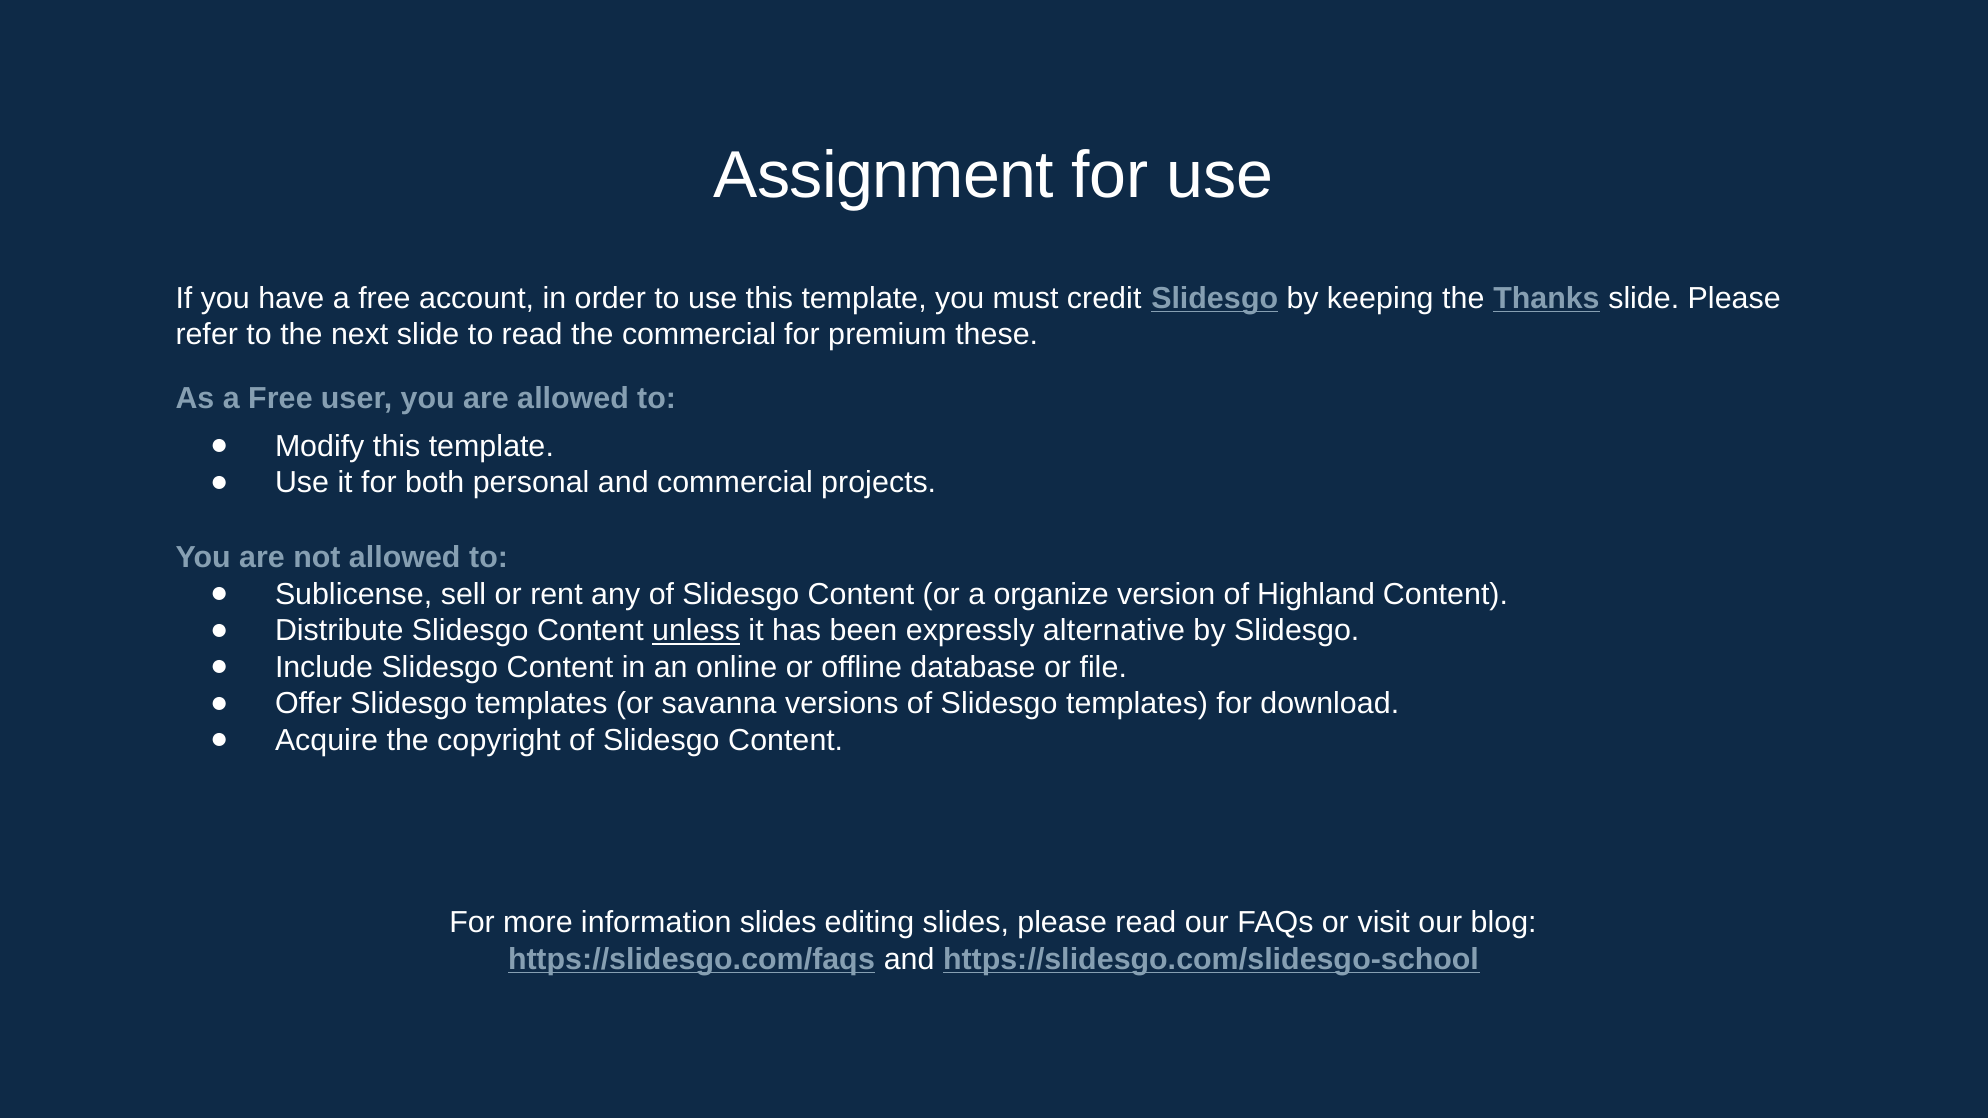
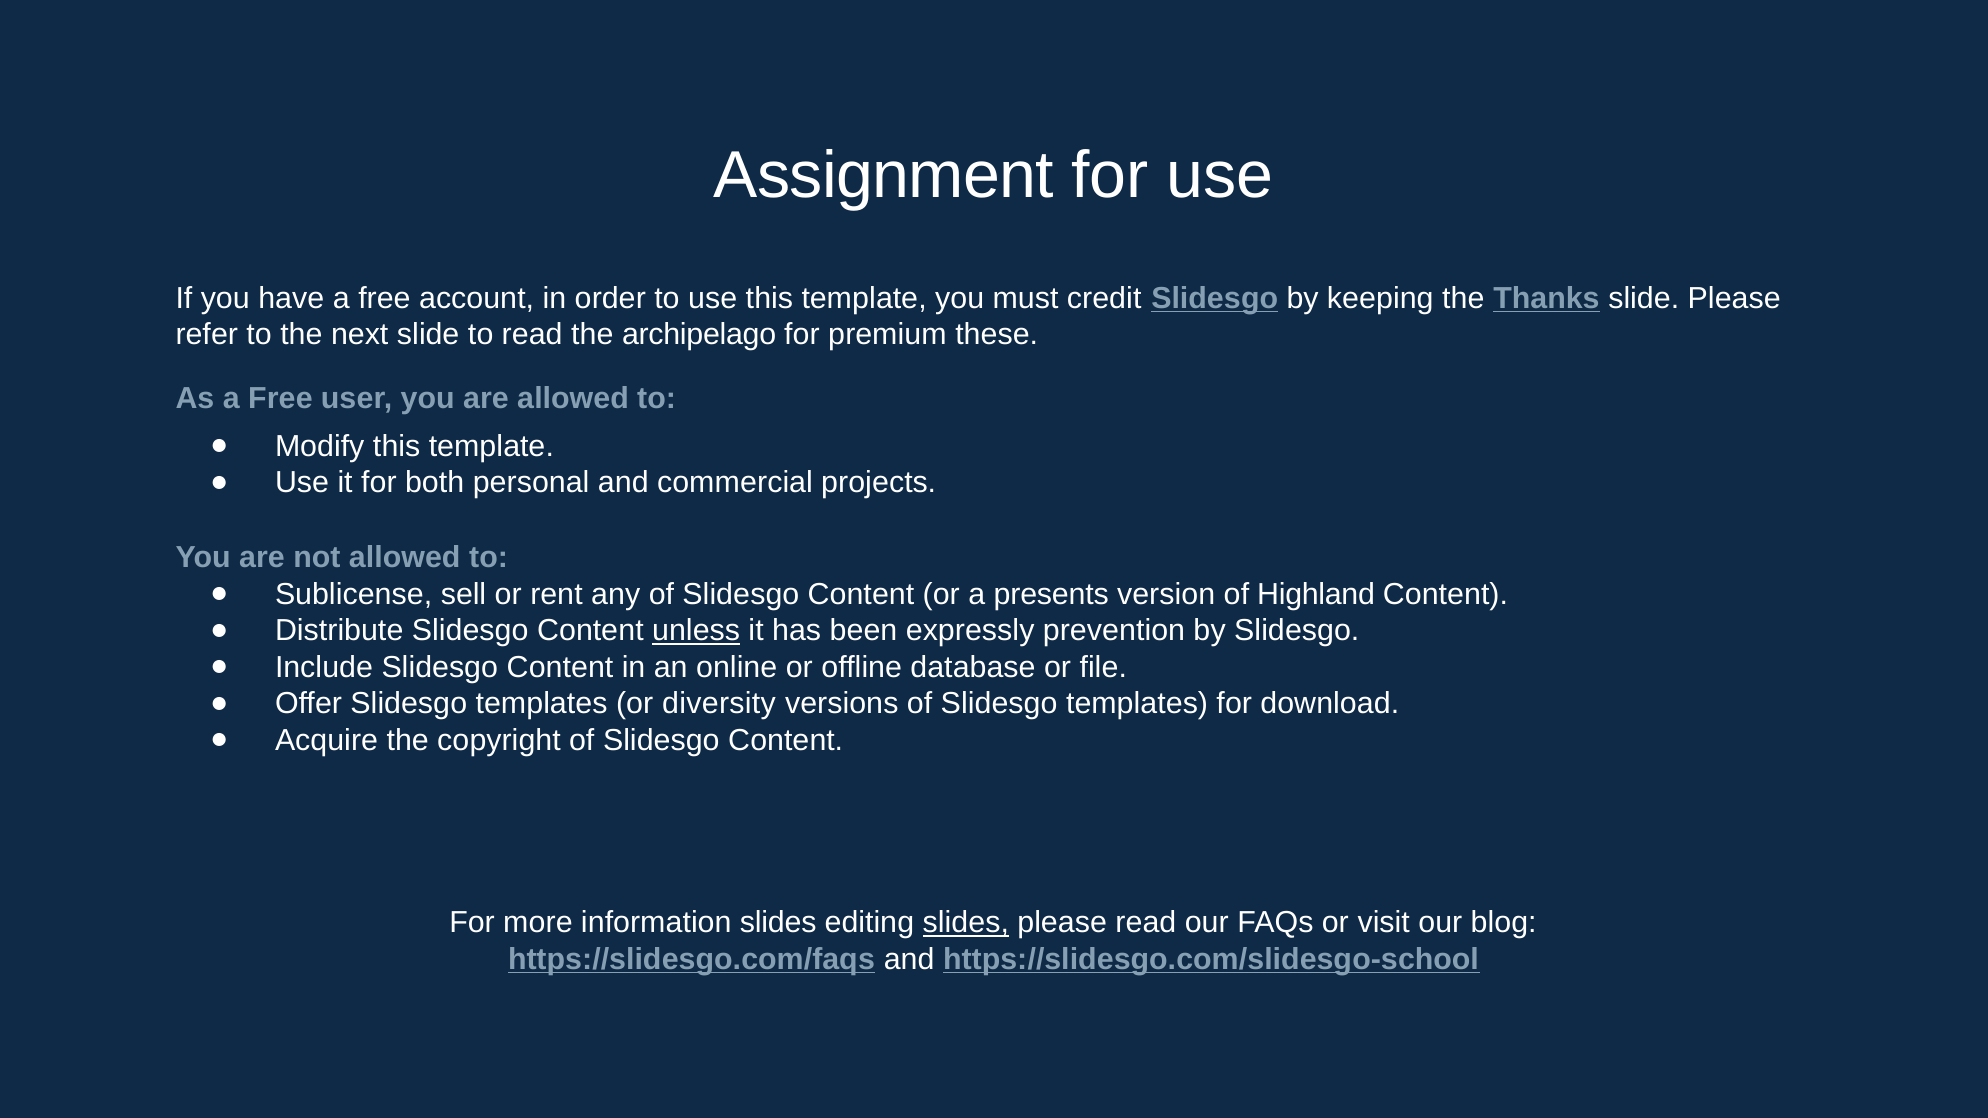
the commercial: commercial -> archipelago (699, 335)
organize: organize -> presents (1051, 595)
alternative: alternative -> prevention (1114, 631)
savanna: savanna -> diversity (719, 704)
slides underline: none -> present (966, 923)
